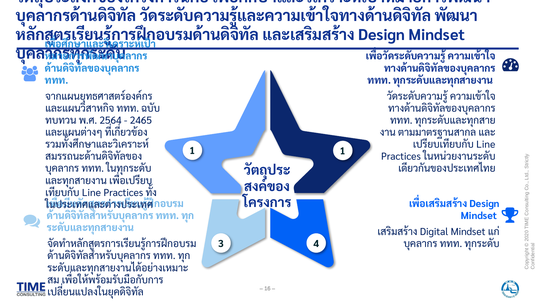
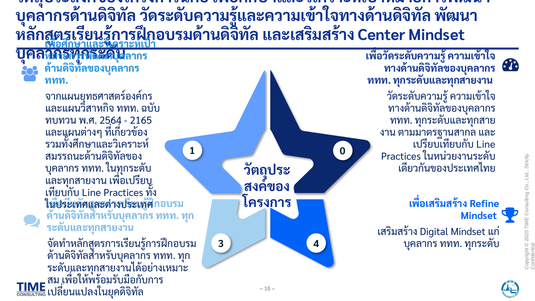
Design: Design -> Center (382, 35)
2465: 2465 -> 2165 (141, 120)
1 1: 1 -> 0 (343, 151)
Design: Design -> Refine (485, 204)
